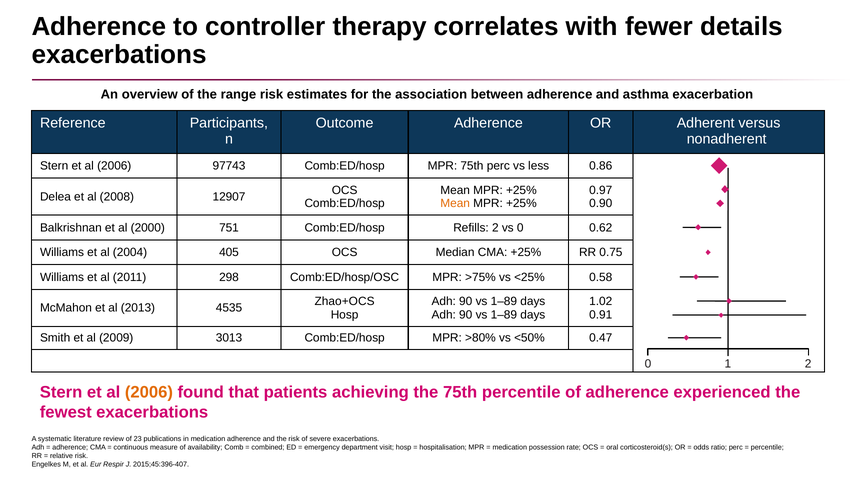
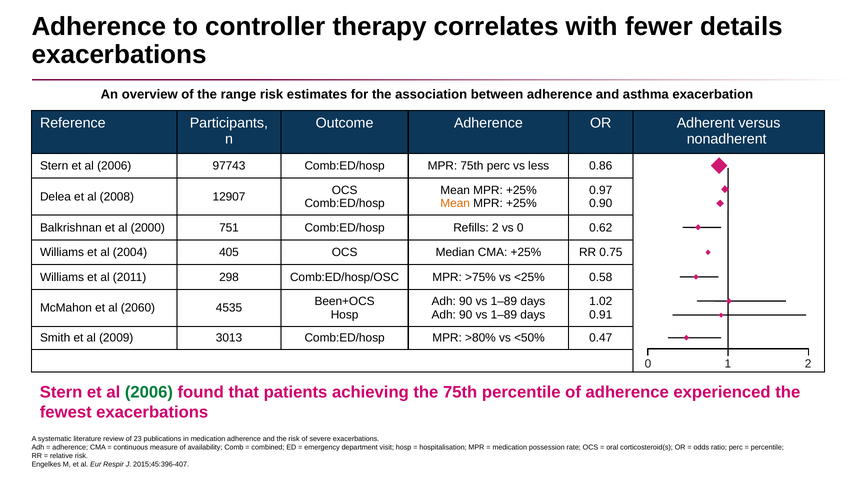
Zhao+OCS: Zhao+OCS -> Been+OCS (345, 301)
2013: 2013 -> 2060 (138, 308)
2006 colour: orange -> green (149, 392)
